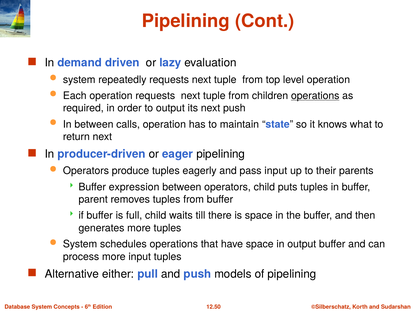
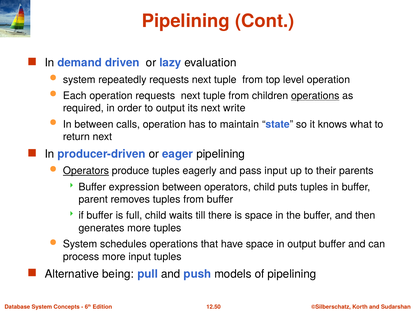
next push: push -> write (234, 108)
Operators underline: none -> present (86, 170)
either: either -> being (118, 273)
